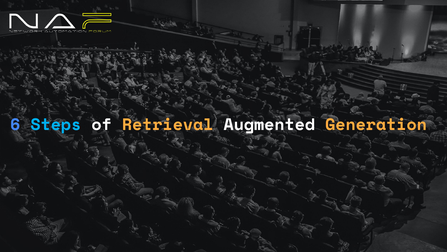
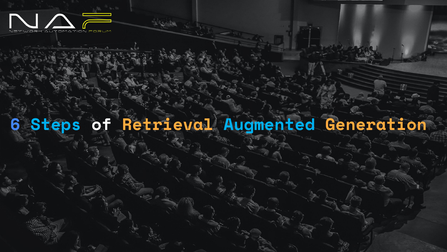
Augmented colour: white -> light blue (269, 125)
